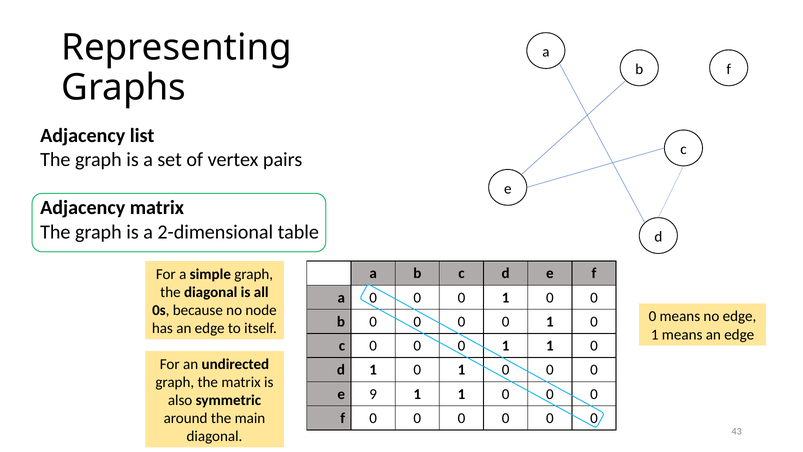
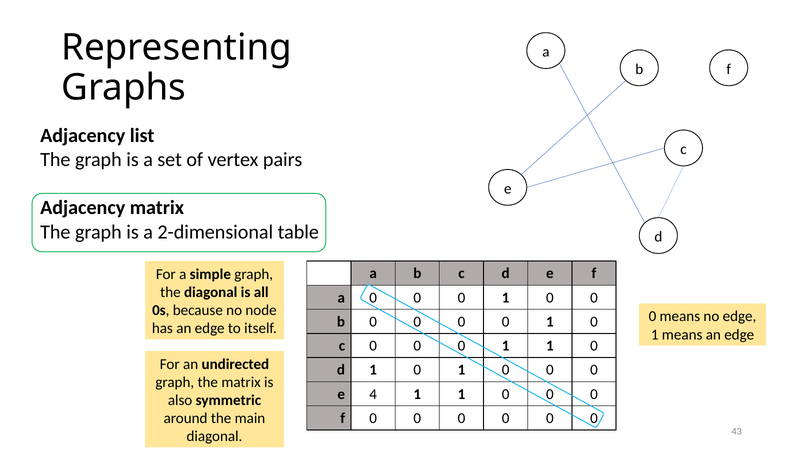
9: 9 -> 4 (373, 394)
